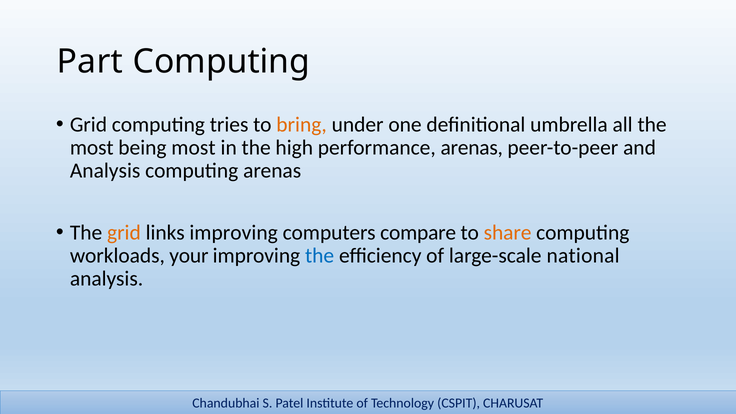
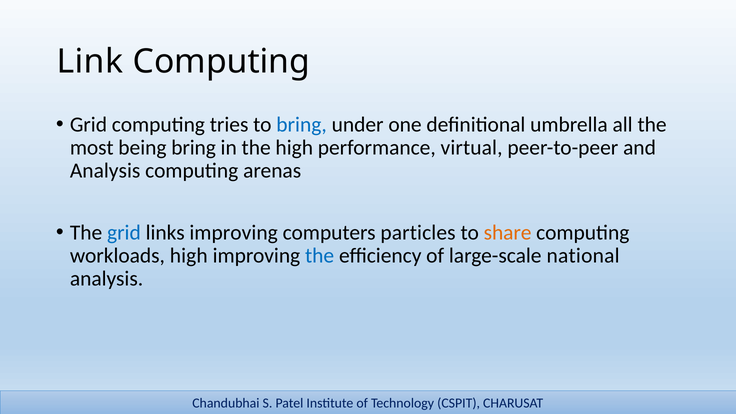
Part: Part -> Link (90, 62)
bring colour: orange -> blue (302, 124)
being most: most -> bring (194, 148)
performance arenas: arenas -> virtual (472, 148)
grid colour: orange -> blue (124, 233)
compare: compare -> particles (418, 233)
workloads your: your -> high (189, 256)
